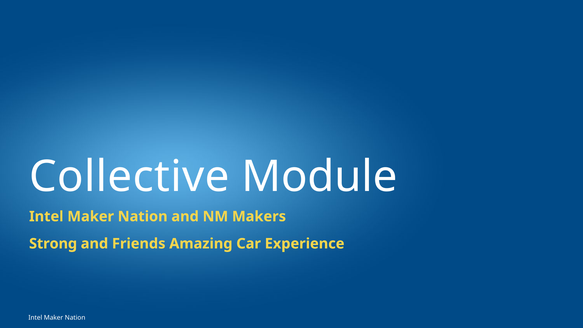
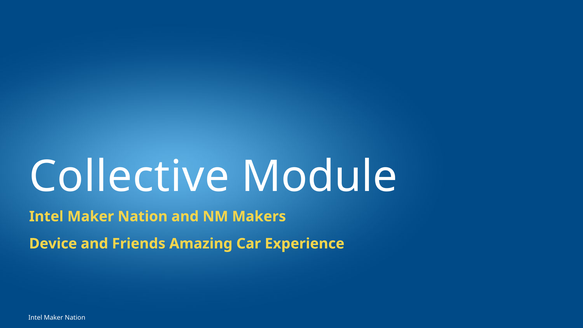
Strong: Strong -> Device (53, 244)
